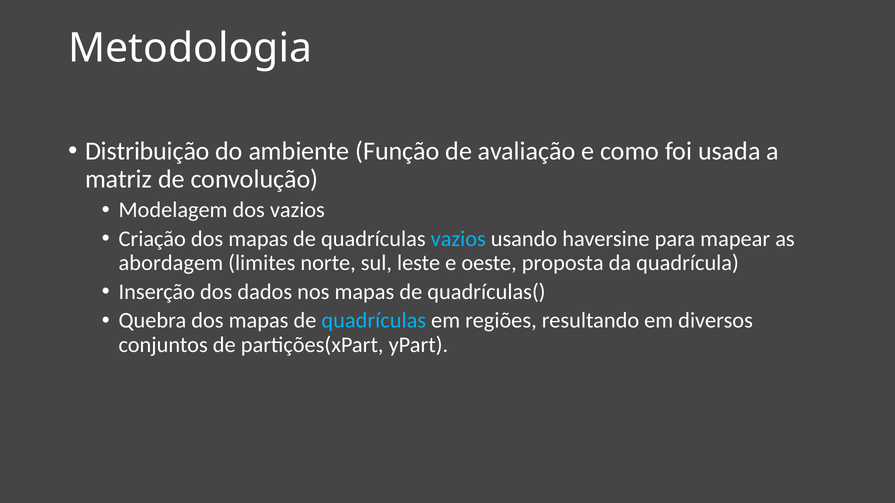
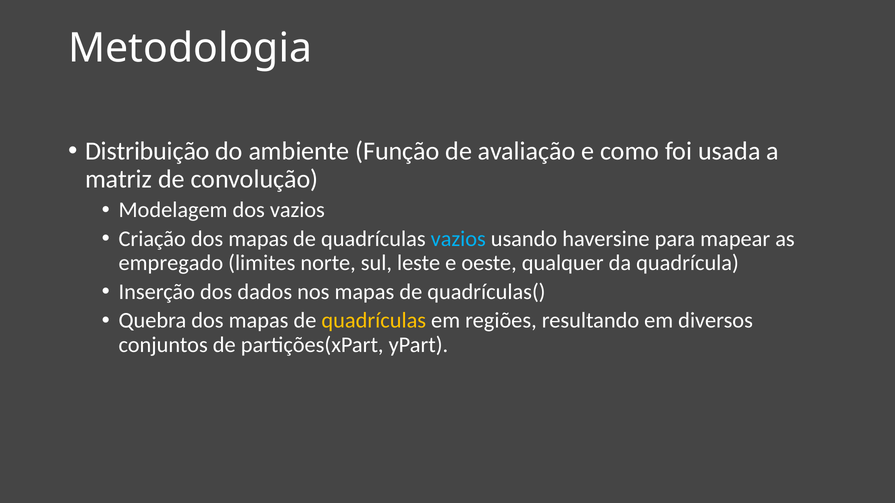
abordagem: abordagem -> empregado (171, 263)
proposta: proposta -> qualquer (563, 263)
quadrículas colour: light blue -> yellow (374, 321)
